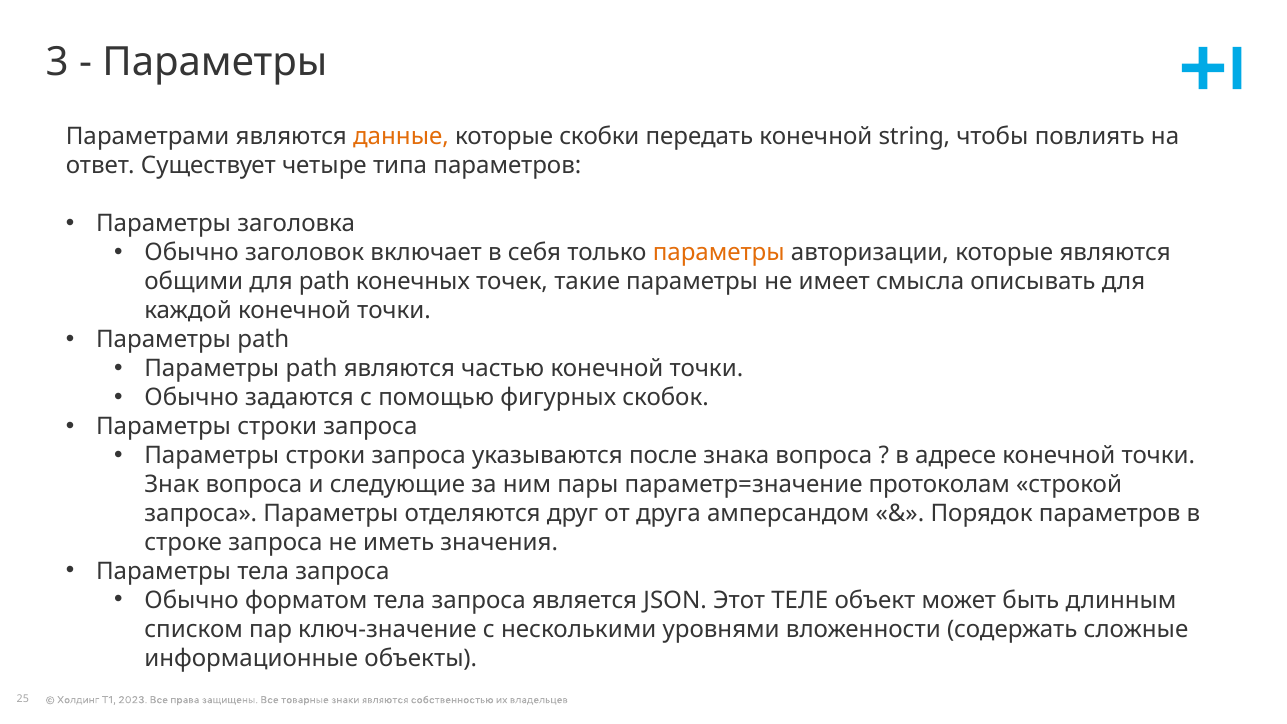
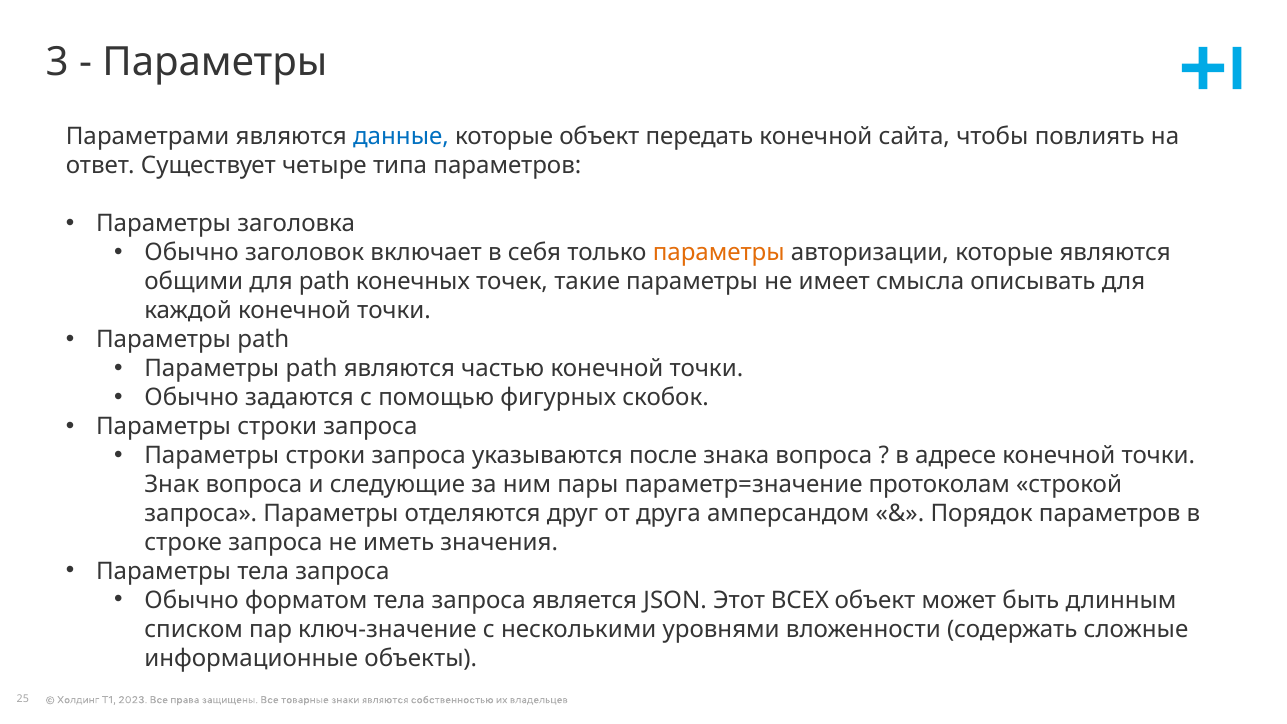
данные colour: orange -> blue (401, 137)
которые скобки: скобки -> объект (599, 137)
string: string -> сайта (914, 137)
ТЕЛЕ: ТЕЛЕ -> ВСЕХ (800, 600)
